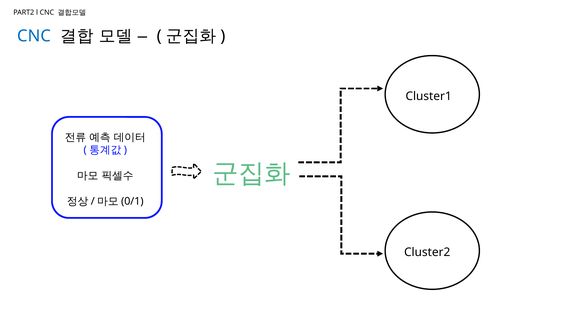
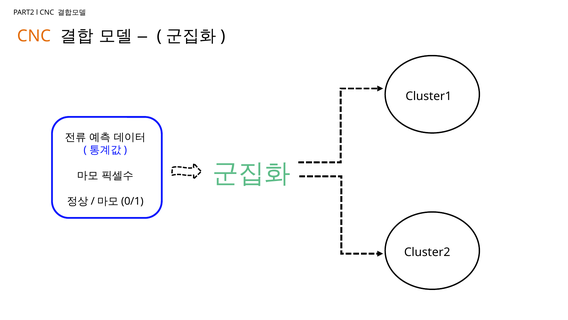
CNC colour: blue -> orange (34, 36)
